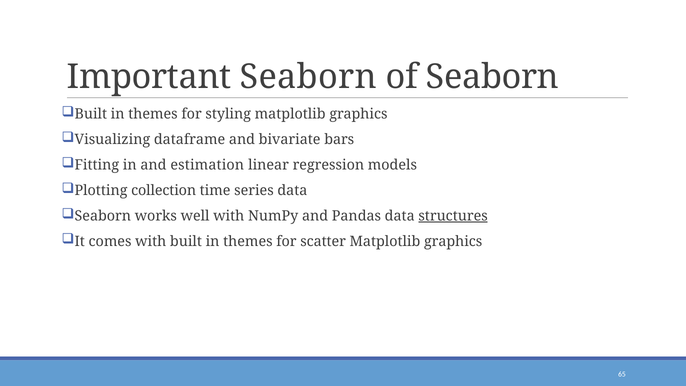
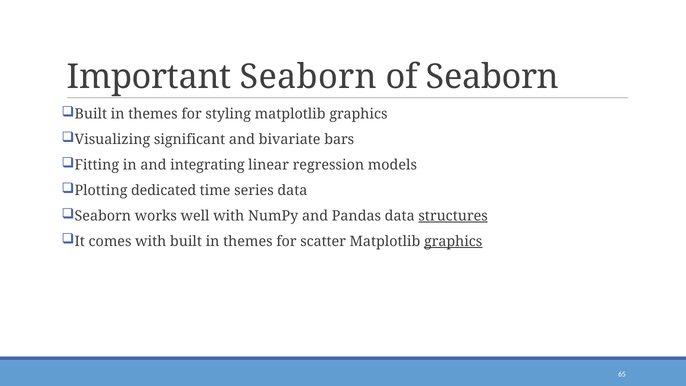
dataframe: dataframe -> significant (190, 140)
estimation: estimation -> integrating (207, 165)
collection: collection -> dedicated (164, 190)
graphics underline: none -> present (453, 241)
